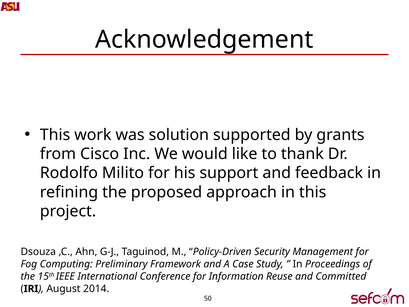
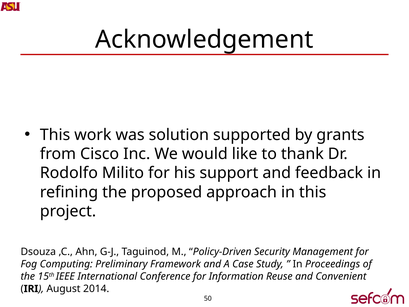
Committed: Committed -> Convenient (341, 276)
